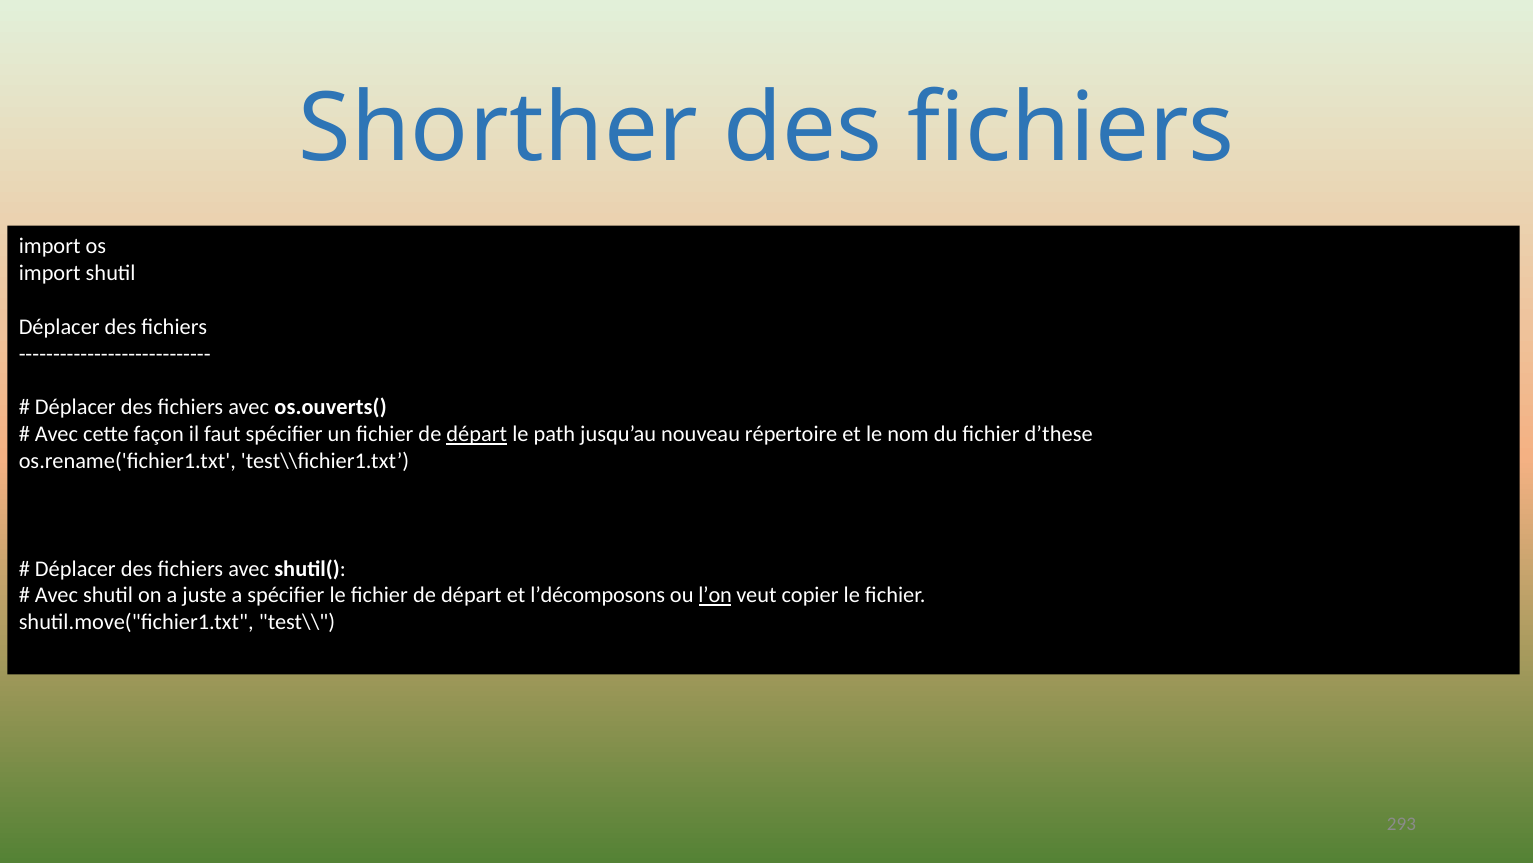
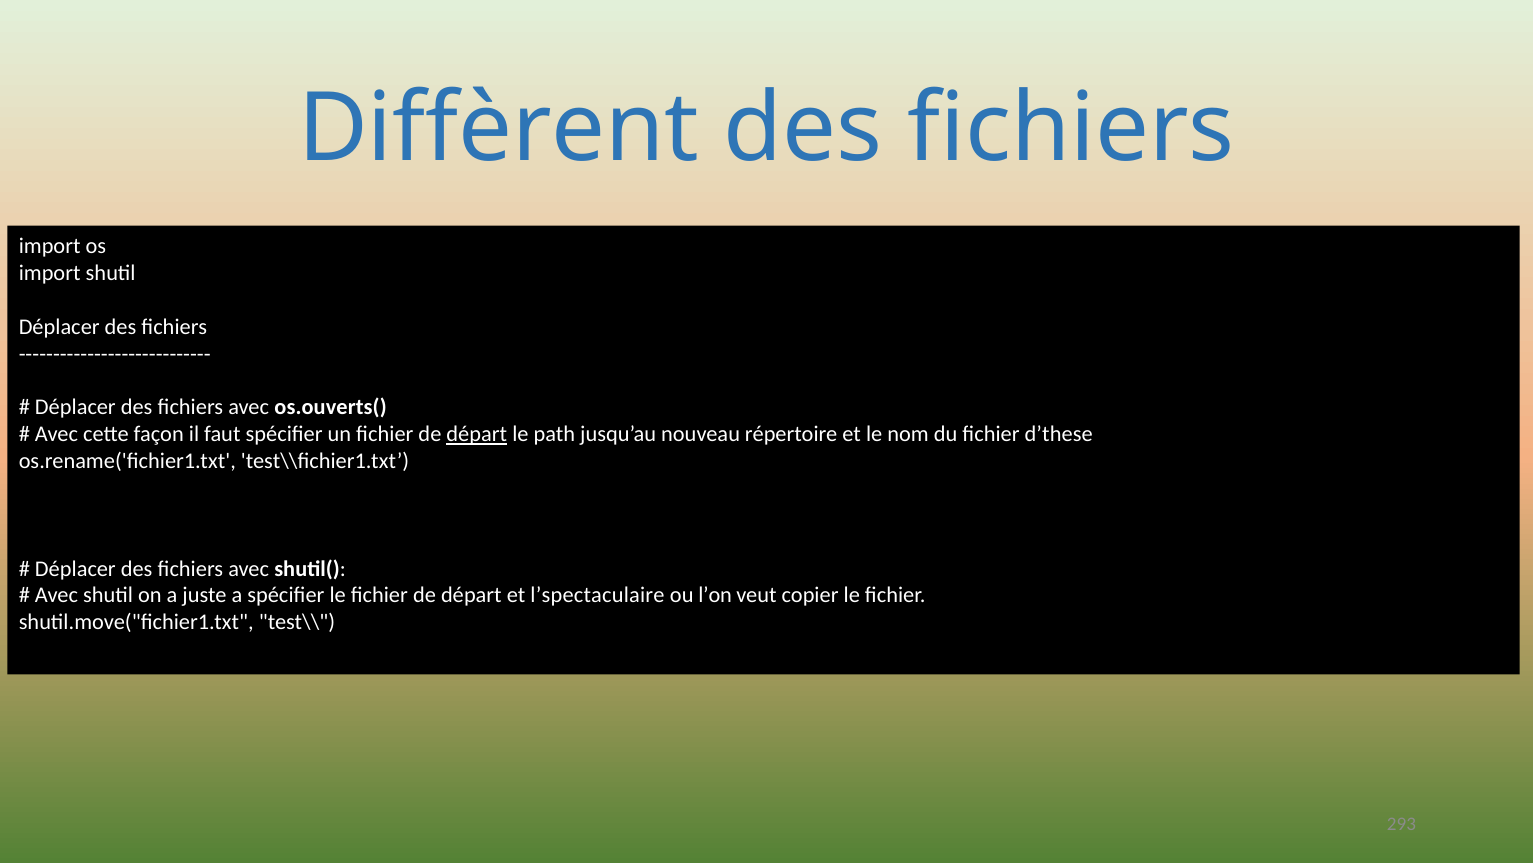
Shorther: Shorther -> Diffèrent (499, 129)
l’décomposons: l’décomposons -> l’spectaculaire (598, 595)
l’on underline: present -> none (715, 595)
